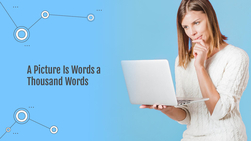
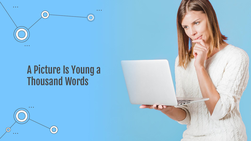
Is Words: Words -> Young (83, 71)
